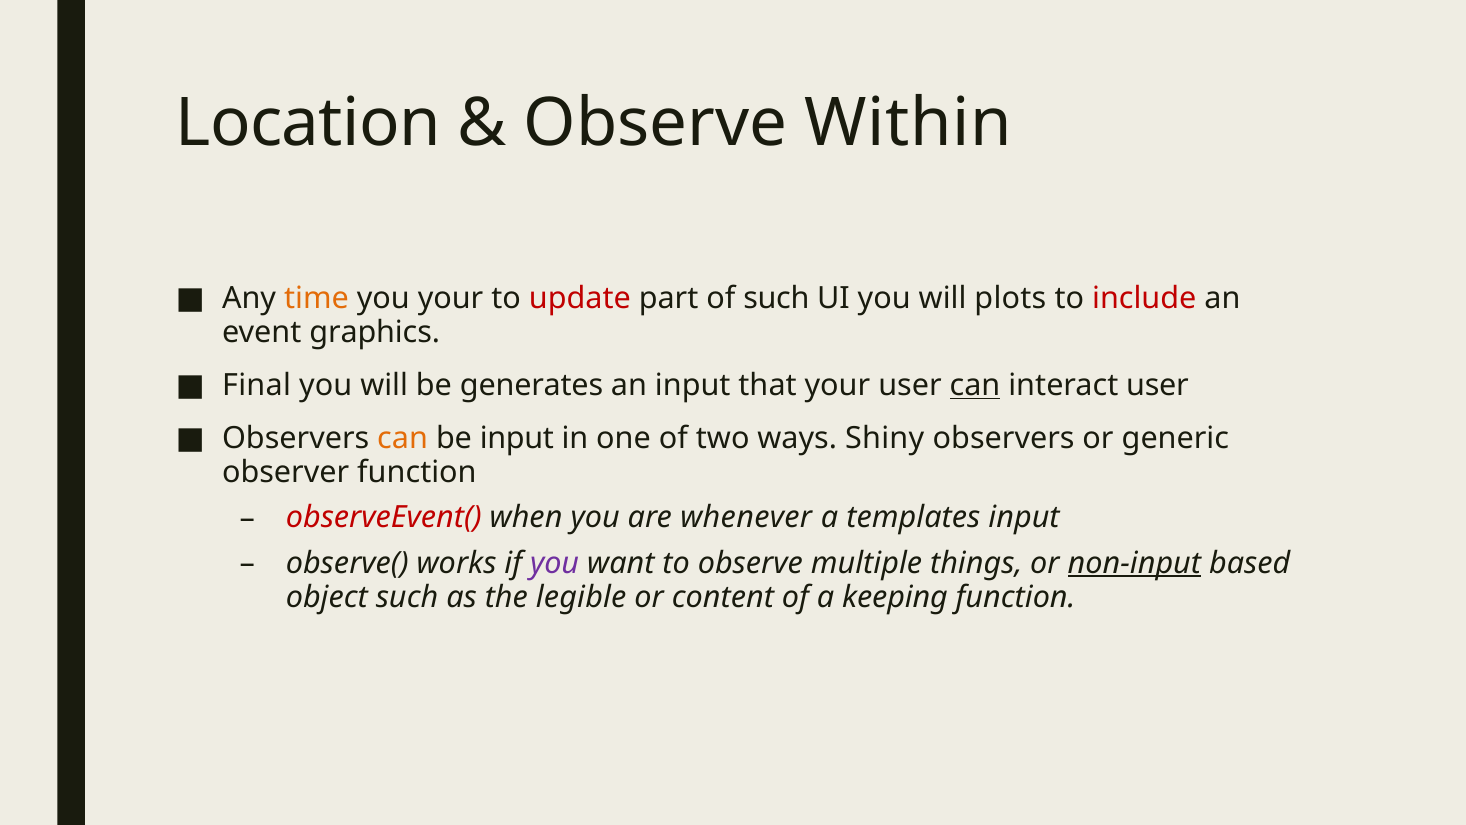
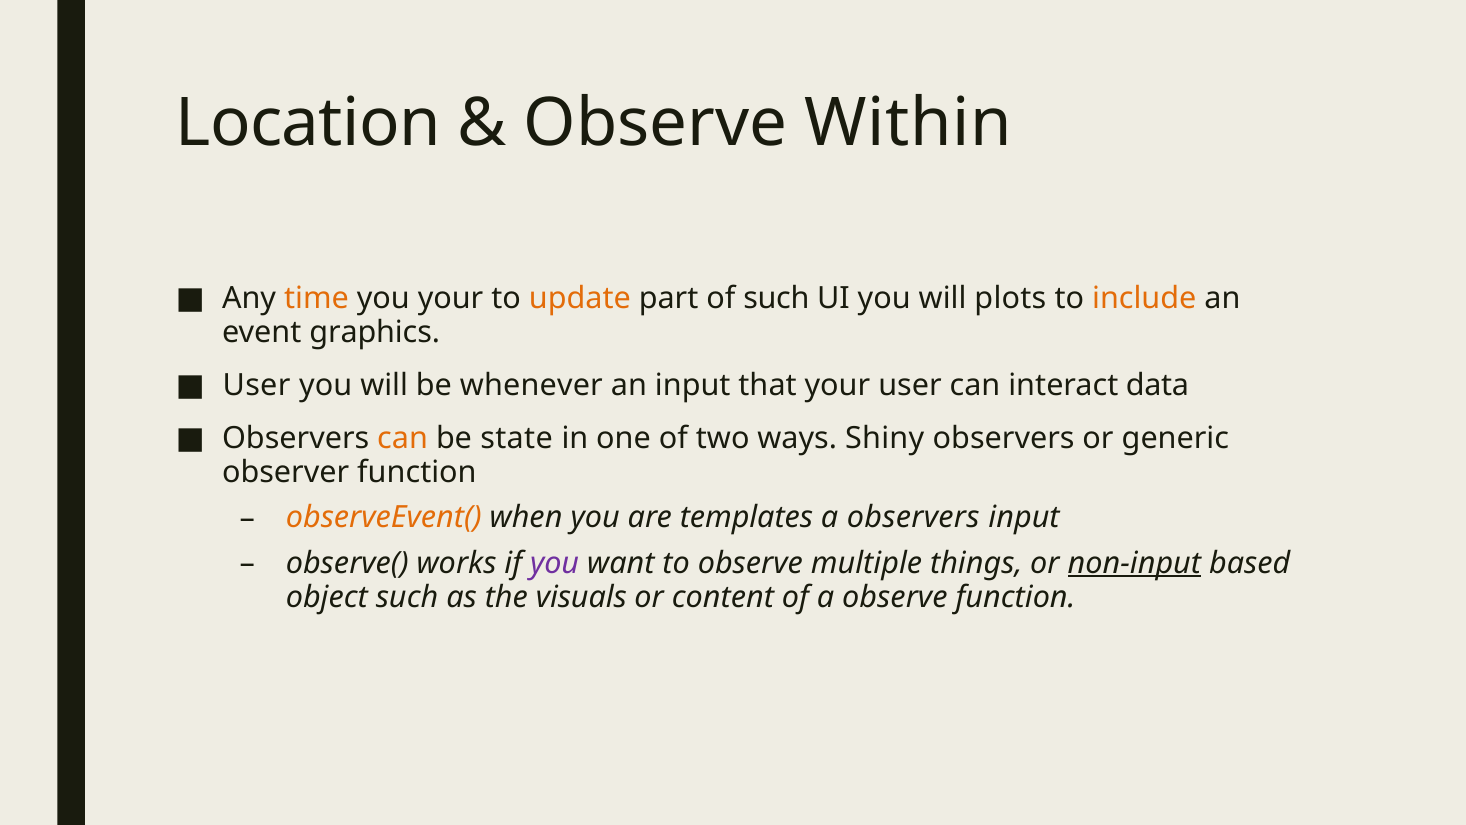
update colour: red -> orange (580, 298)
include colour: red -> orange (1144, 298)
Final: Final -> User (257, 385)
generates: generates -> whenever (531, 385)
can underline: present -> none (975, 385)
interact user: user -> data (1157, 385)
be input: input -> state (517, 438)
observeEvent( colour: red -> orange (384, 518)
whenever: whenever -> templates (746, 518)
a templates: templates -> observers (913, 518)
legible: legible -> visuals (581, 597)
a keeping: keeping -> observe (895, 597)
